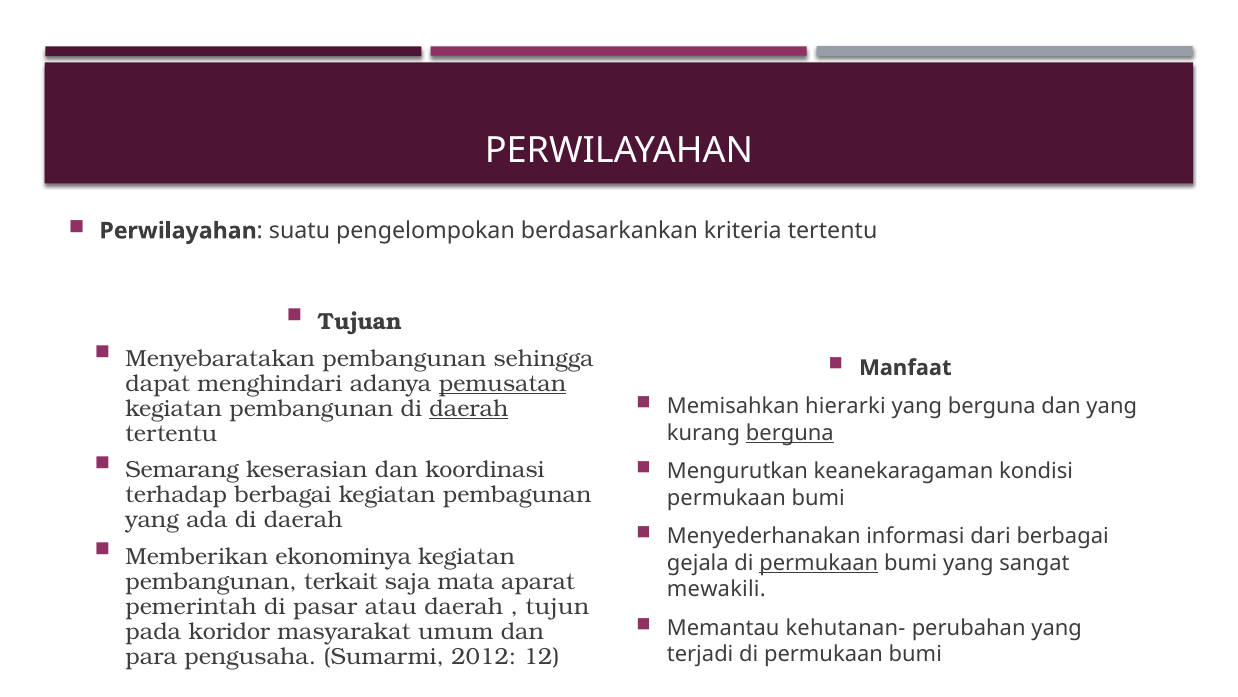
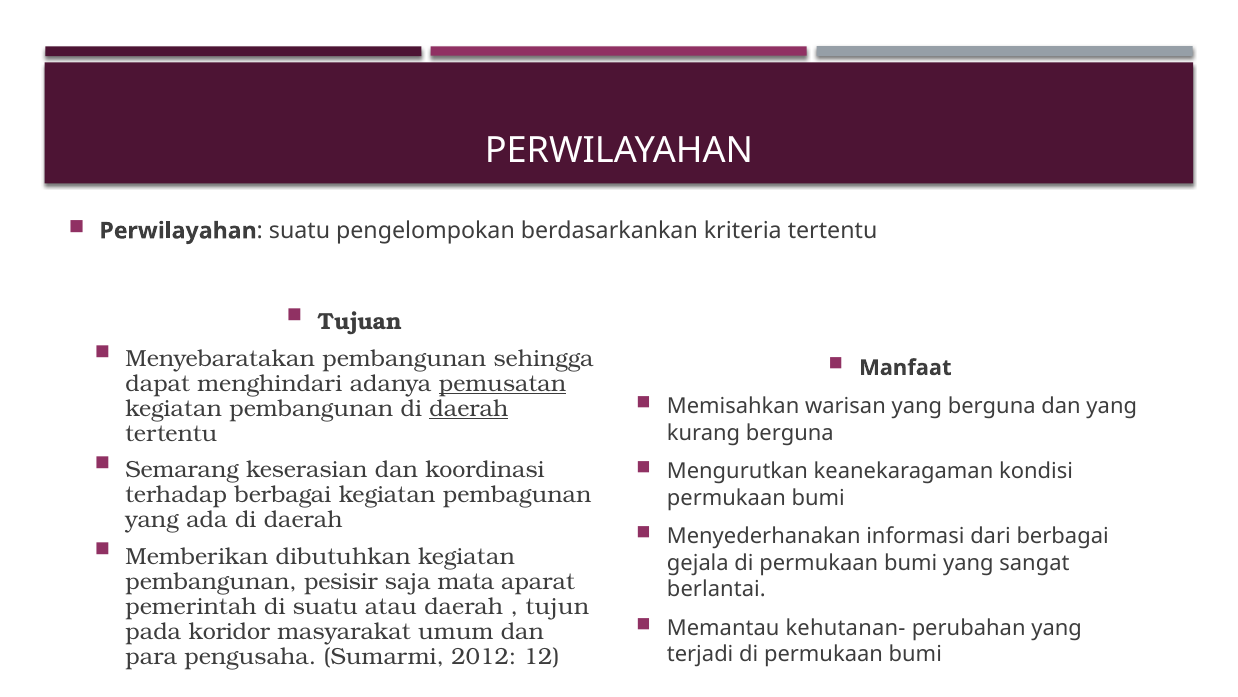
hierarki: hierarki -> warisan (845, 406)
berguna underline: present -> none (790, 432)
ekonominya: ekonominya -> dibutuhkan (343, 556)
permukaan underline: present -> none (819, 563)
terkait: terkait -> pesisir (341, 581)
mewakili: mewakili -> berlantai (716, 589)
di pasar: pasar -> suatu (325, 606)
